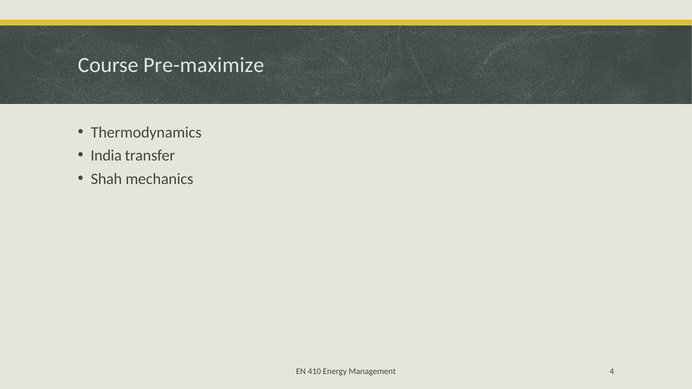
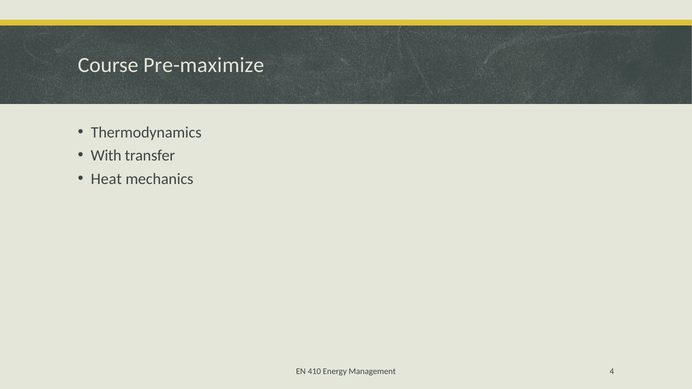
India: India -> With (106, 156)
Shah: Shah -> Heat (106, 179)
